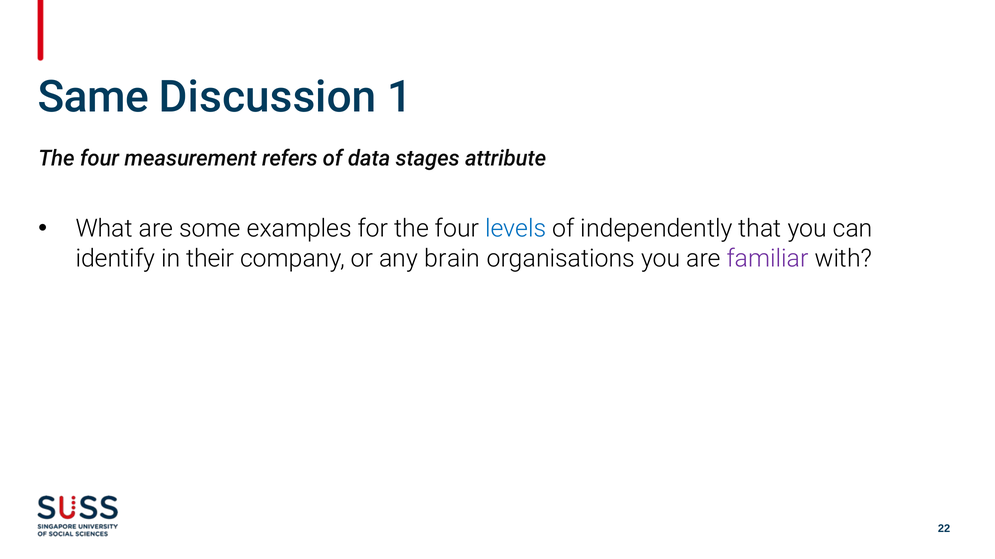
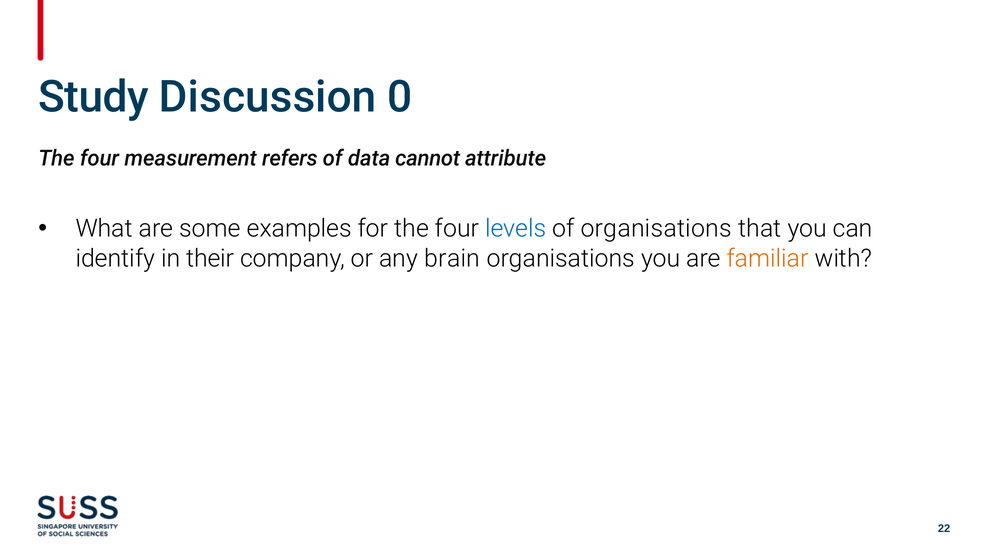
Same: Same -> Study (93, 97)
1: 1 -> 0 (400, 97)
stages: stages -> cannot (428, 159)
of independently: independently -> organisations (656, 229)
familiar colour: purple -> orange (768, 259)
